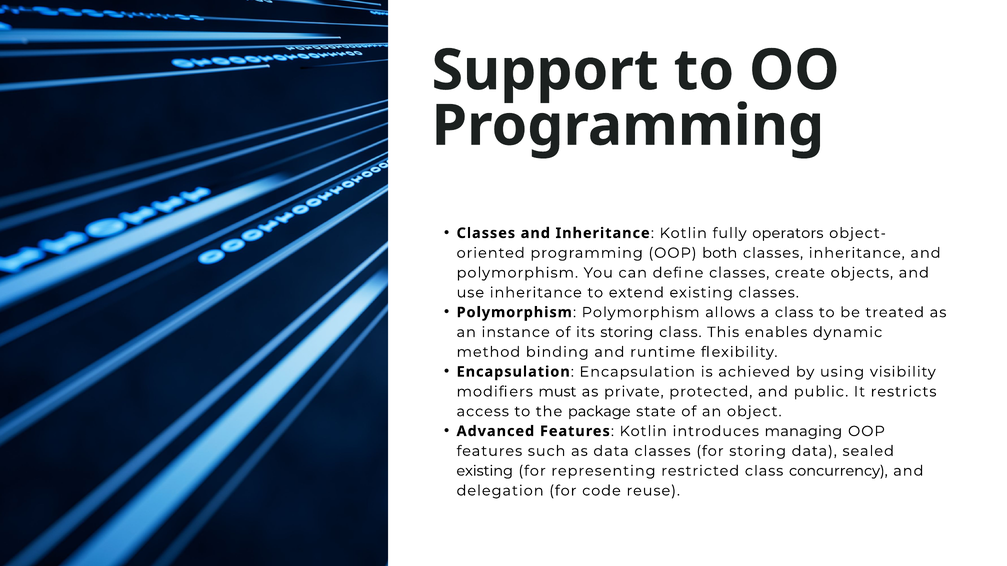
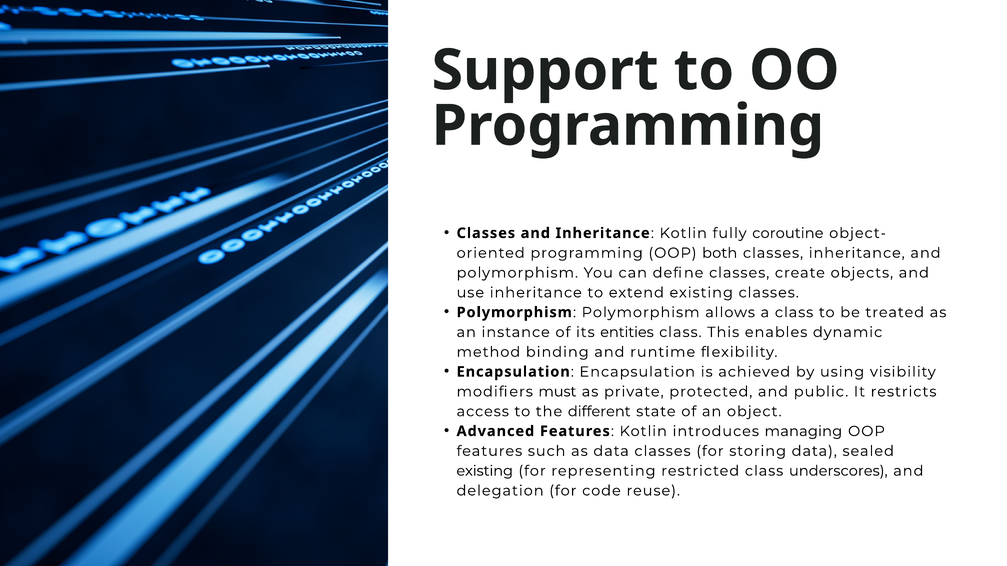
operators: operators -> coroutine (788, 233)
its storing: storing -> entities (627, 332)
package: package -> different (599, 412)
concurrency: concurrency -> underscores (838, 471)
